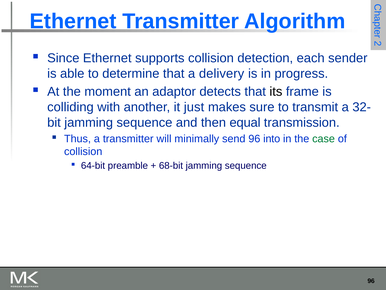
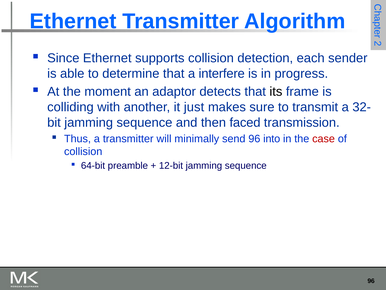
delivery: delivery -> interfere (222, 73)
equal: equal -> faced (245, 122)
case colour: green -> red (324, 139)
68-bit: 68-bit -> 12-bit (171, 165)
